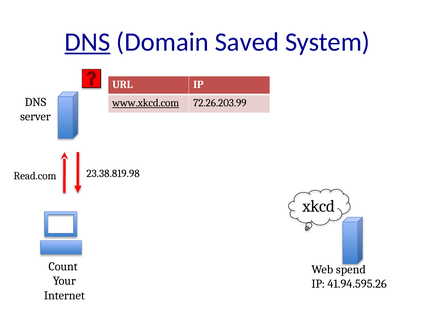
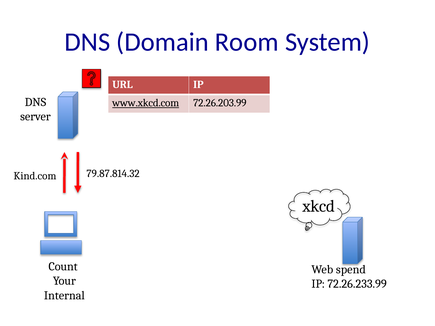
DNS underline: present -> none (87, 42)
Saved: Saved -> Room (247, 42)
23.38.819.98: 23.38.819.98 -> 79.87.814.32 (113, 174)
Read.com: Read.com -> Kind.com (35, 176)
41.94.595.26: 41.94.595.26 -> 72.26.233.99 (357, 284)
Internet: Internet -> Internal (64, 296)
